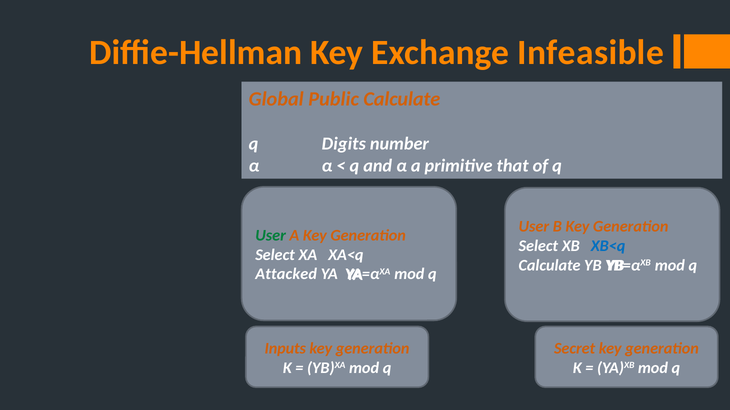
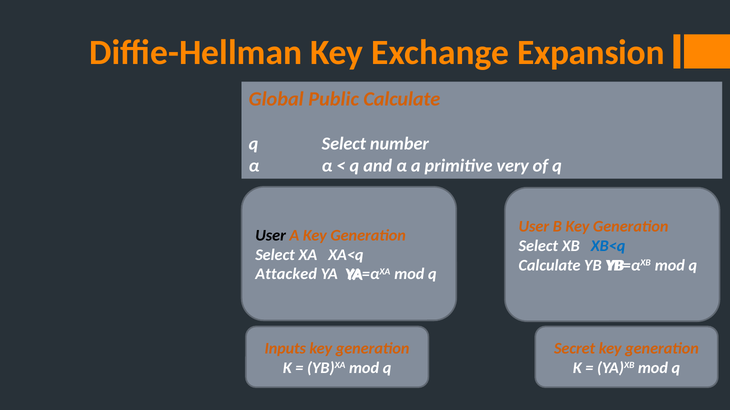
Infeasible: Infeasible -> Expansion (591, 52)
q Digits: Digits -> Select (344, 144)
that: that -> very (513, 166)
User colour: green -> black (271, 236)
